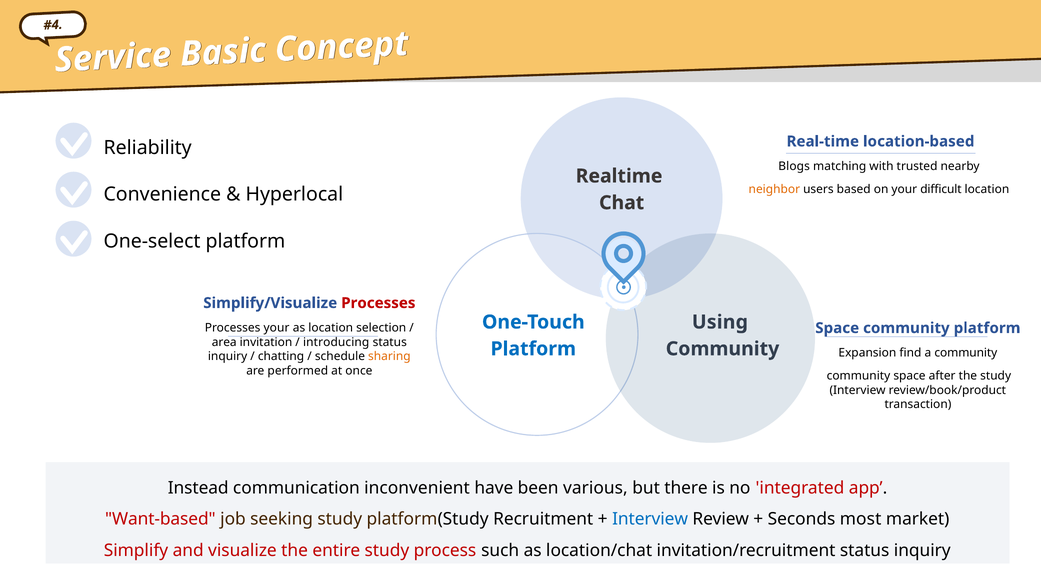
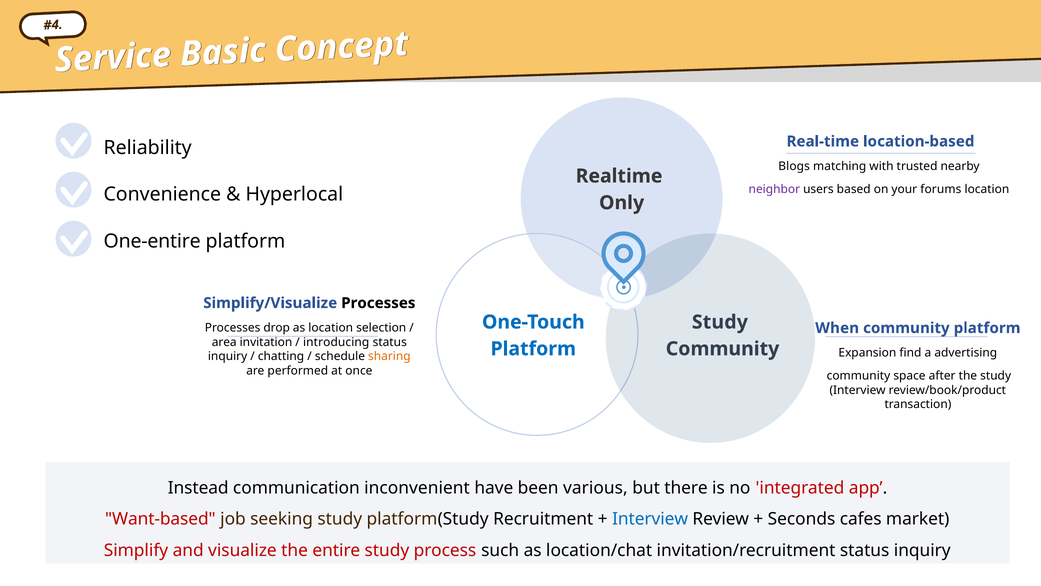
neighbor colour: orange -> purple (774, 189)
difficult: difficult -> forums (941, 189)
Chat: Chat -> Only (622, 203)
One-select: One-select -> One-entire (152, 241)
Processes colour: red -> black (378, 303)
Using: Using -> Study (720, 322)
Processes your: your -> drop (277, 328)
Space: Space -> When (837, 328)
a community: community -> advertising (966, 353)
most: most -> cafes (861, 519)
